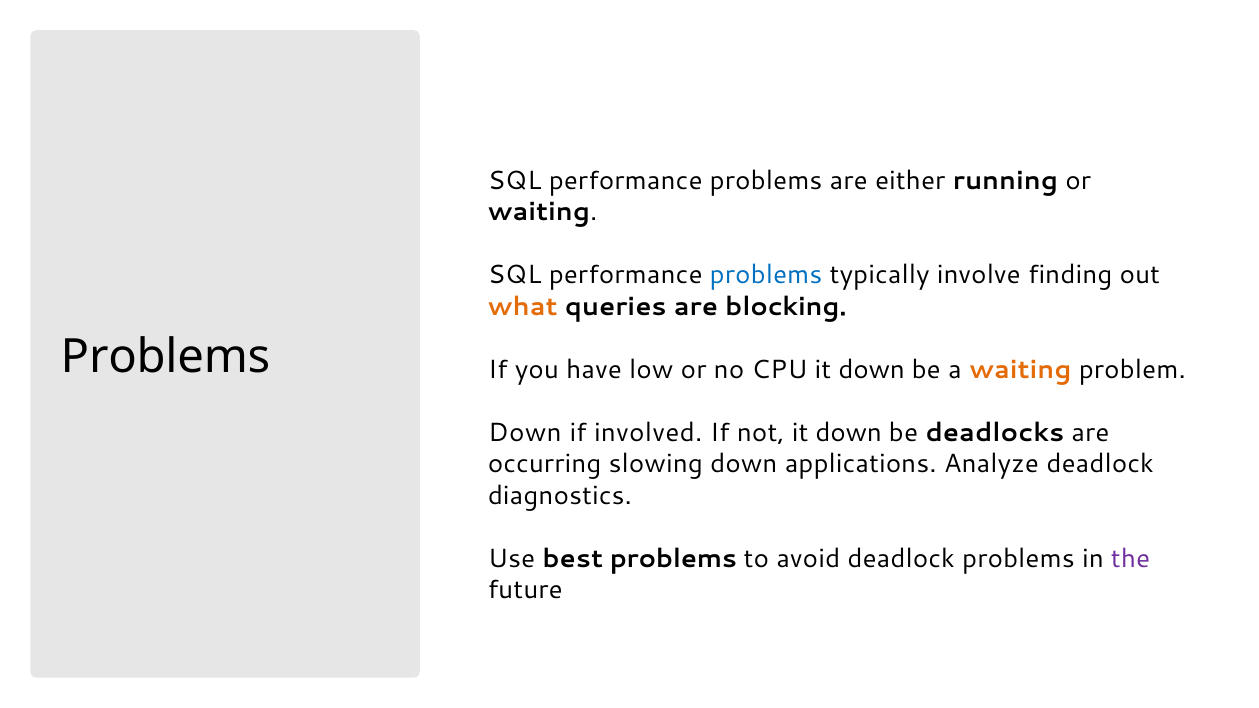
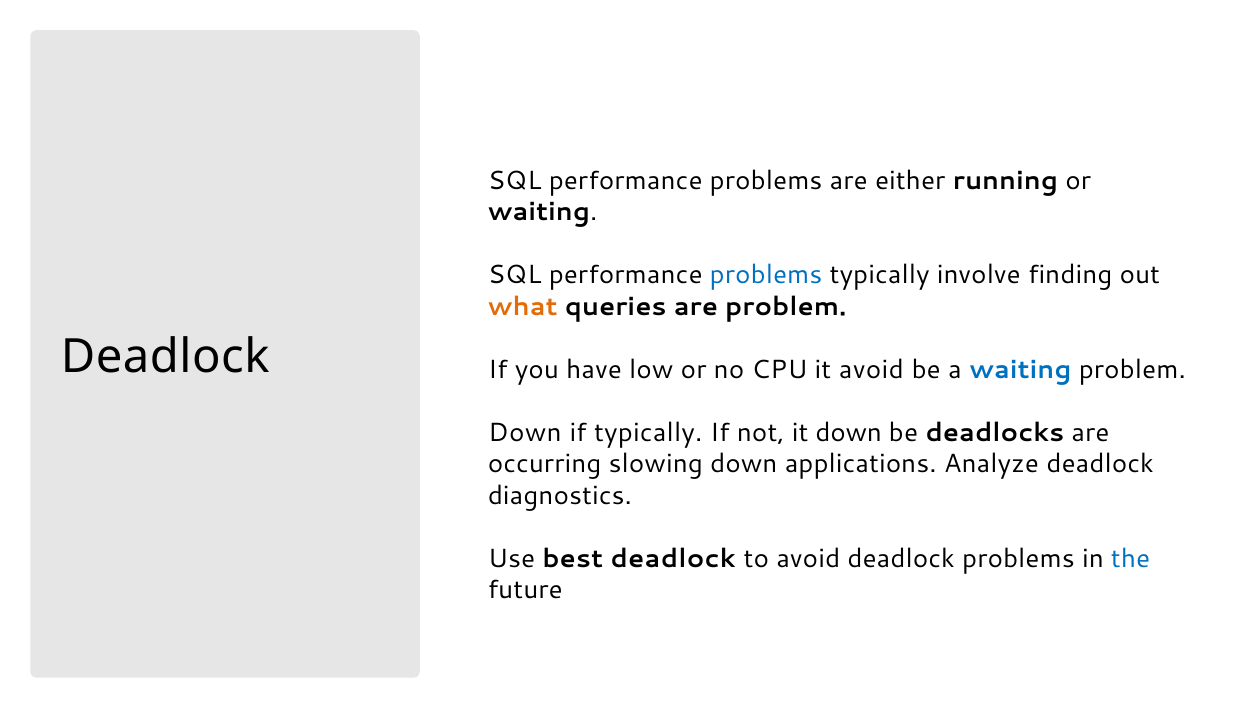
are blocking: blocking -> problem (786, 307)
Problems: Problems -> Deadlock (165, 357)
CPU it down: down -> avoid (871, 370)
waiting colour: orange -> blue (1021, 370)
if involved: involved -> typically (648, 433)
best problems: problems -> deadlock (673, 559)
the colour: purple -> blue (1131, 559)
